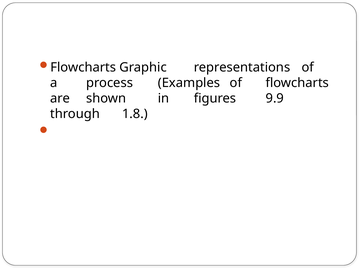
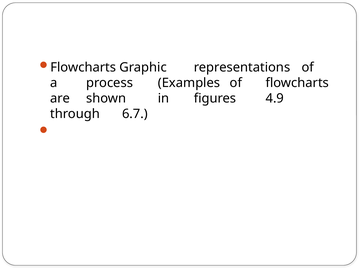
9.9: 9.9 -> 4.9 (275, 98)
1.8: 1.8 -> 6.7 (135, 114)
